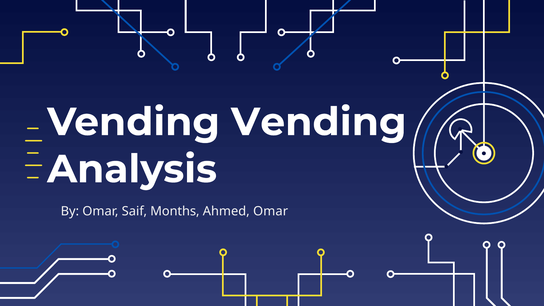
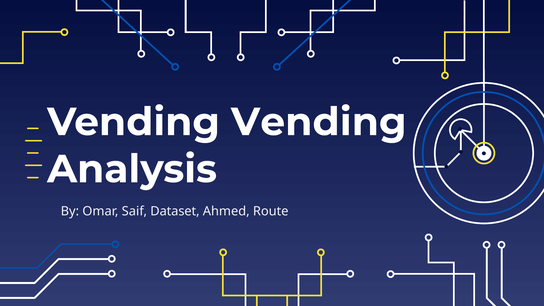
Months: Months -> Dataset (175, 211)
Ahmed Omar: Omar -> Route (271, 211)
